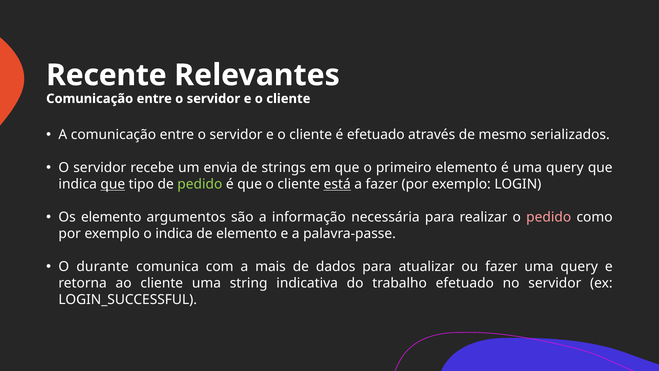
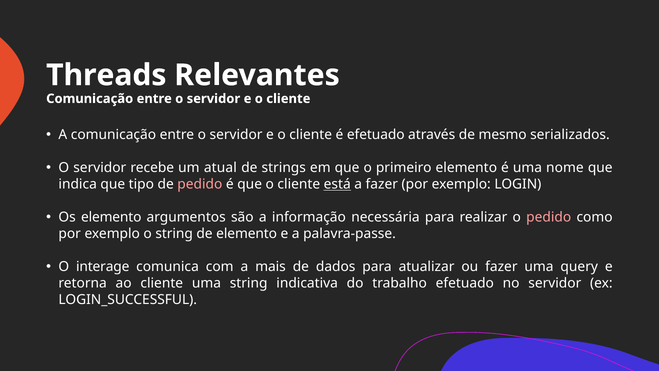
Recente: Recente -> Threads (106, 75)
envia: envia -> atual (220, 168)
é uma query: query -> nome (565, 168)
que underline: present -> none (113, 184)
pedido colour: light green -> pink (200, 184)
o indica: indica -> string (174, 234)
durante: durante -> interage (103, 267)
